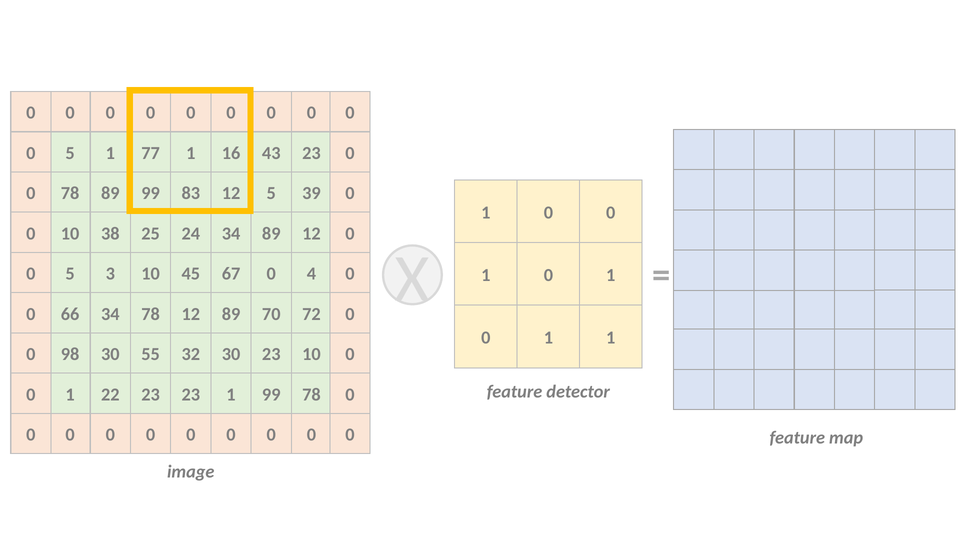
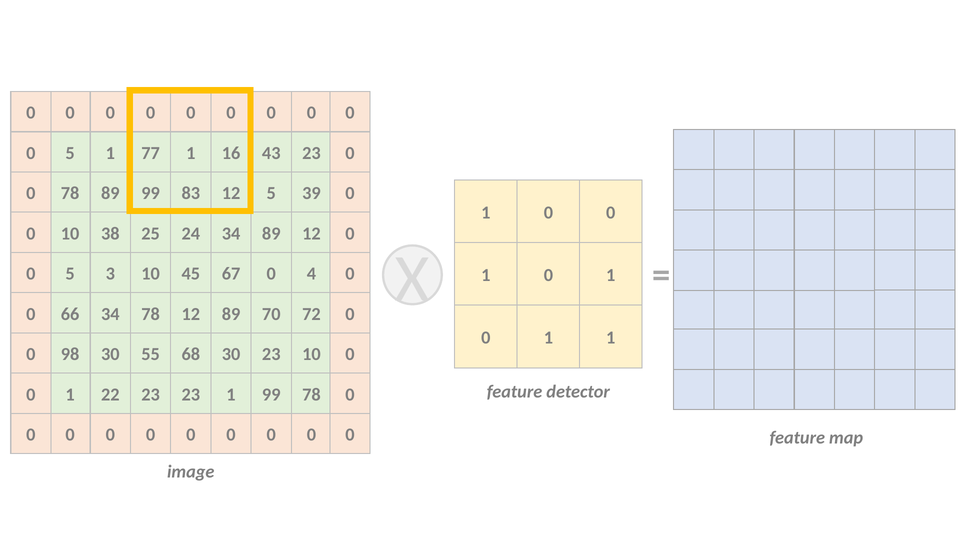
32: 32 -> 68 (191, 354)
